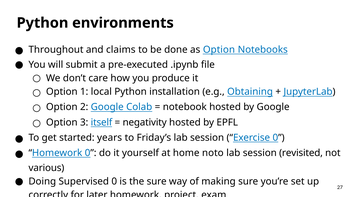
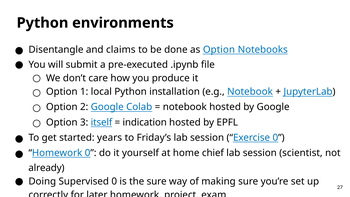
Throughout: Throughout -> Disentangle (56, 50)
e.g Obtaining: Obtaining -> Notebook (250, 92)
negativity: negativity -> indication (145, 122)
noto: noto -> chief (213, 153)
revisited: revisited -> scientist (301, 153)
various: various -> already (46, 168)
